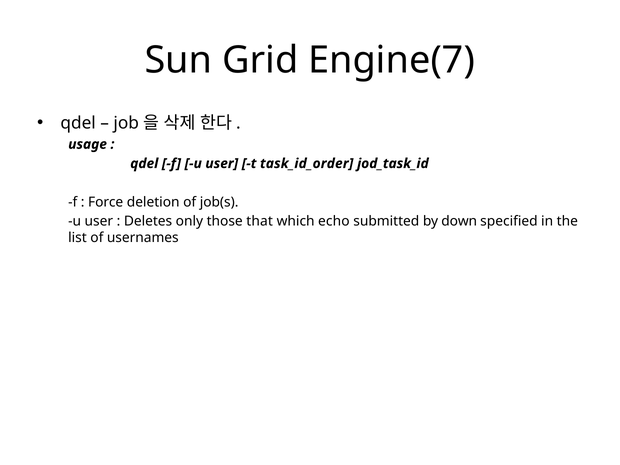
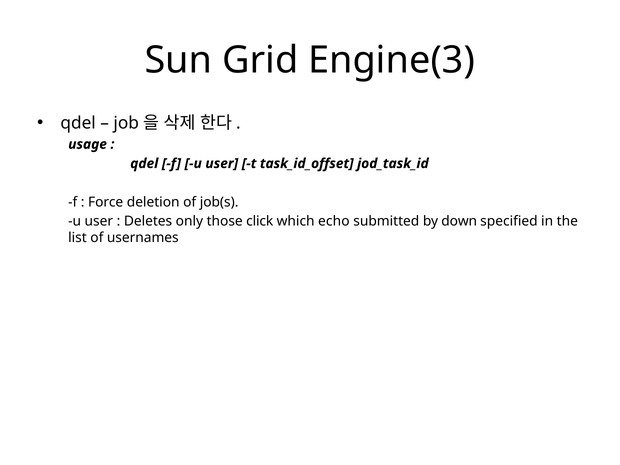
Engine(7: Engine(7 -> Engine(3 (392, 60)
task_id_order: task_id_order -> task_id_offset (307, 164)
that: that -> click (260, 221)
